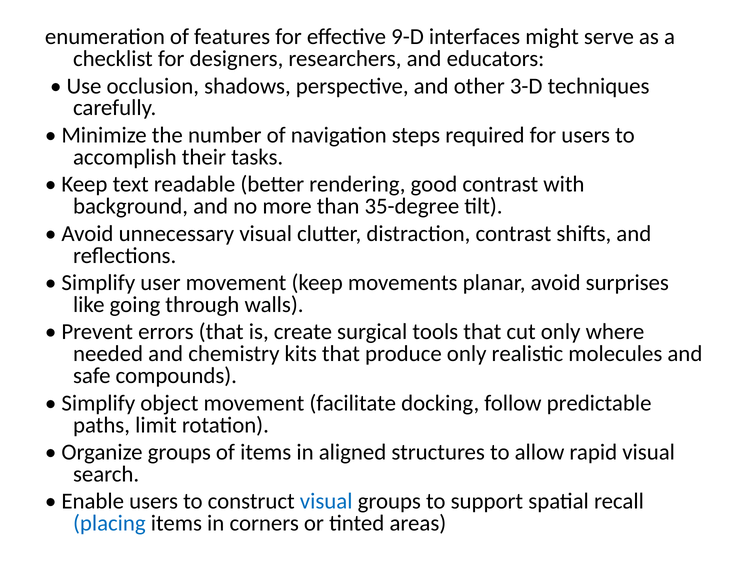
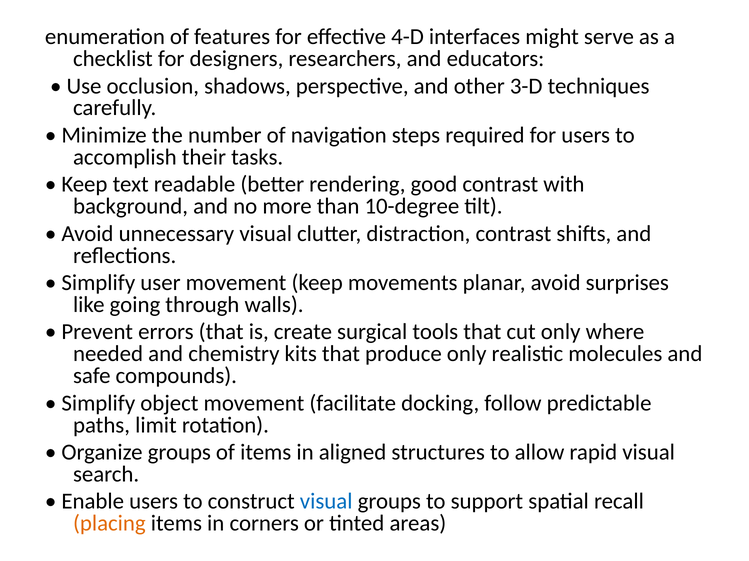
9-D: 9-D -> 4-D (408, 37)
35-degree: 35-degree -> 10-degree (412, 207)
placing colour: blue -> orange (109, 524)
